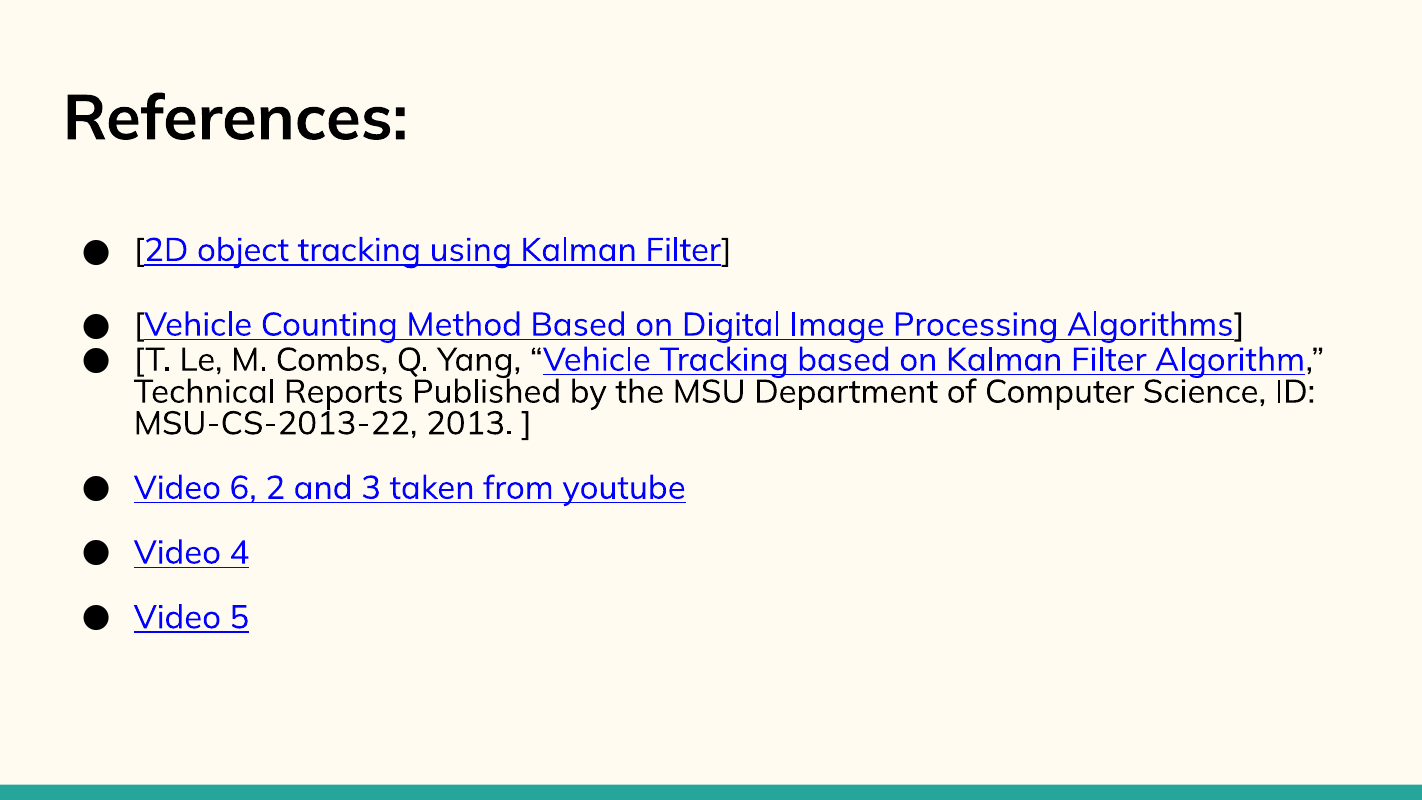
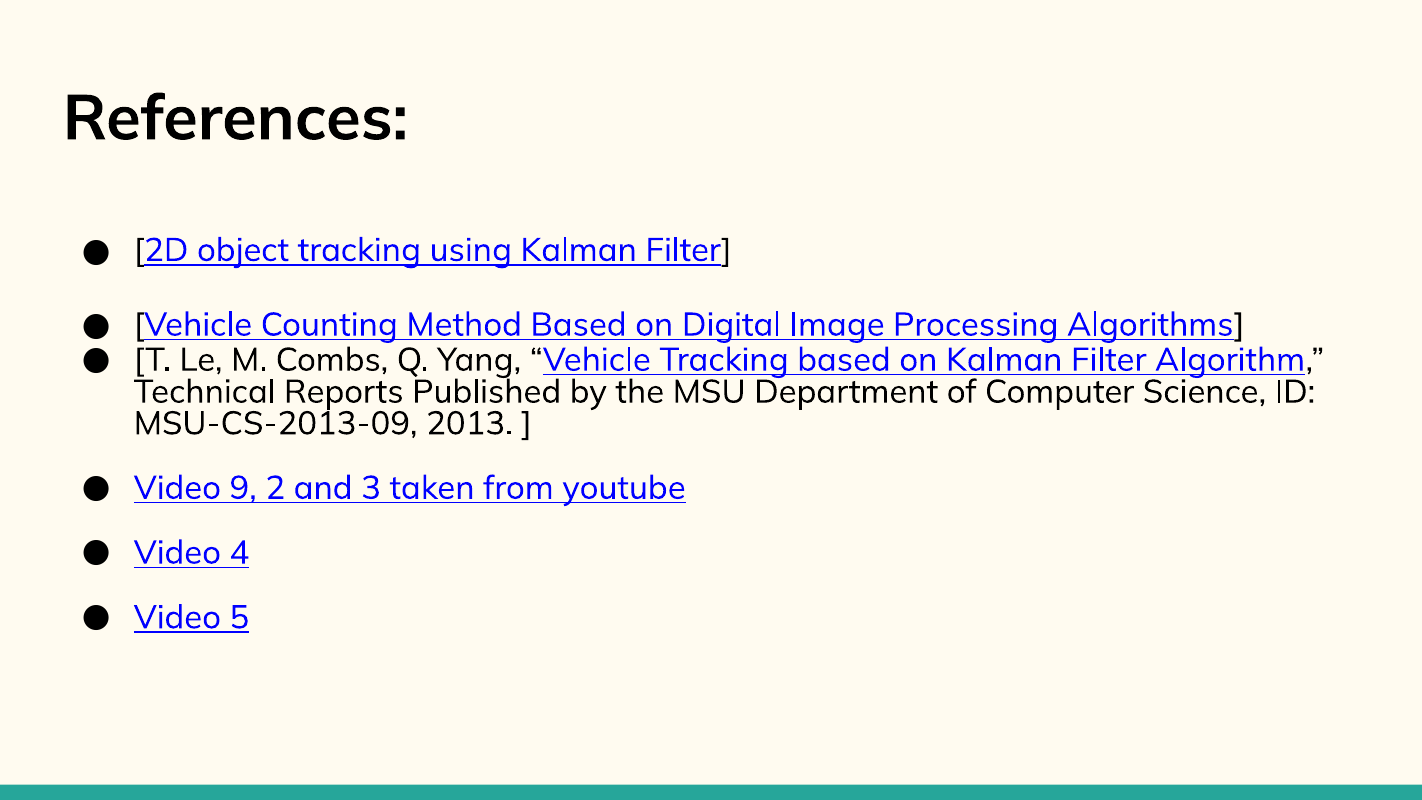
MSU-CS-2013-22: MSU-CS-2013-22 -> MSU-CS-2013-09 (276, 423)
6: 6 -> 9 (243, 488)
